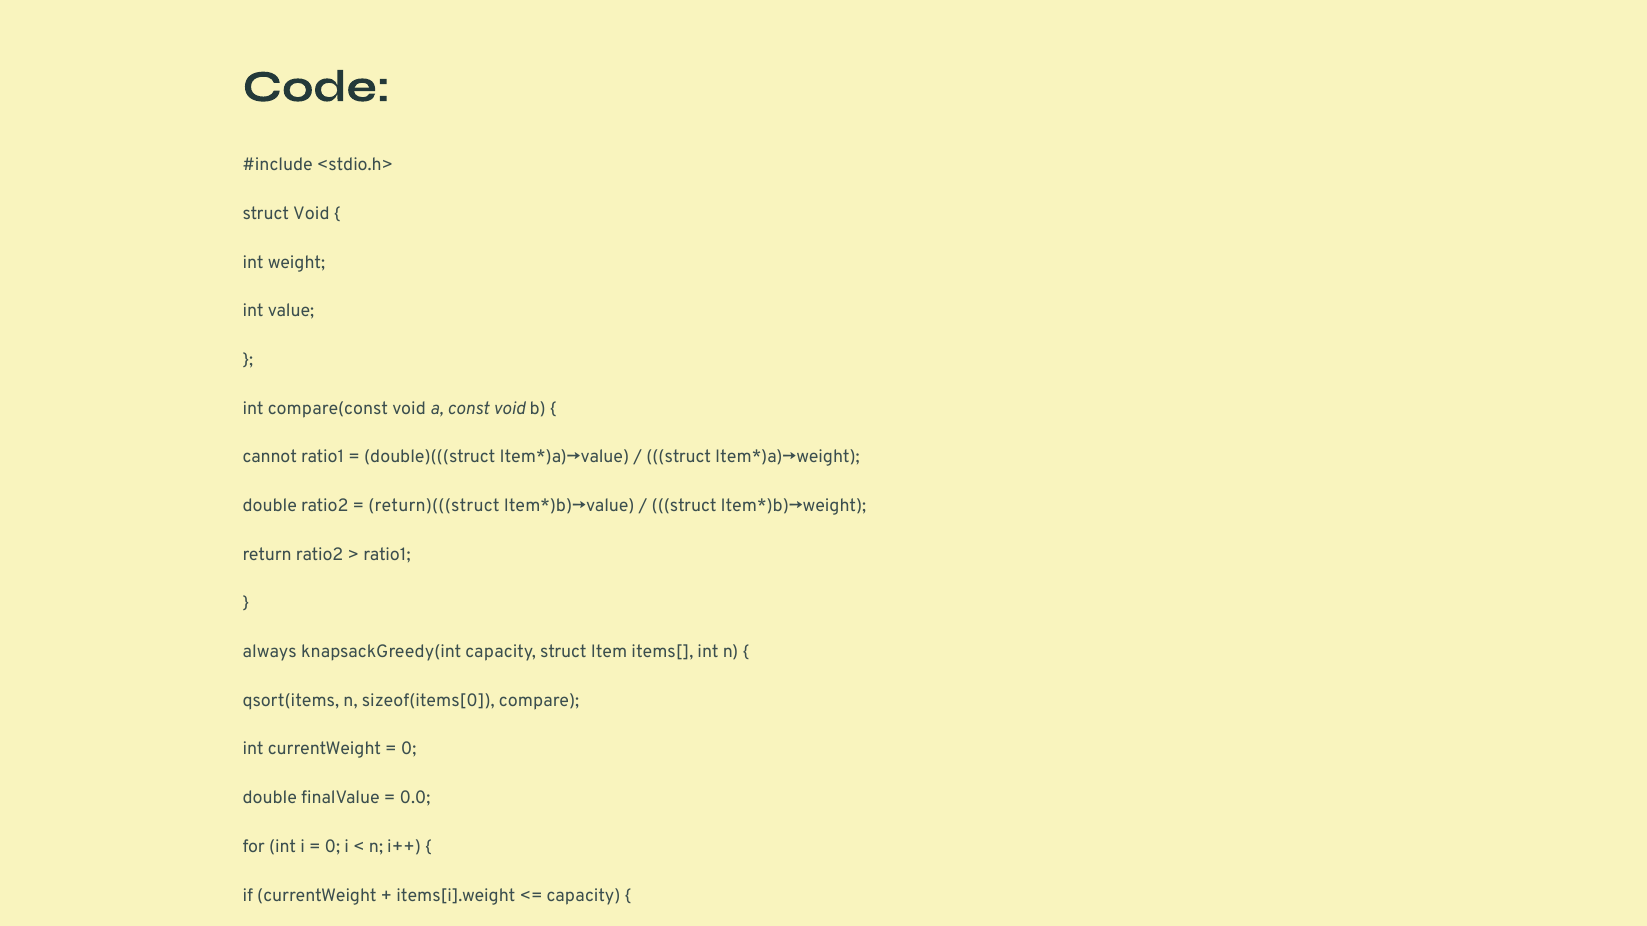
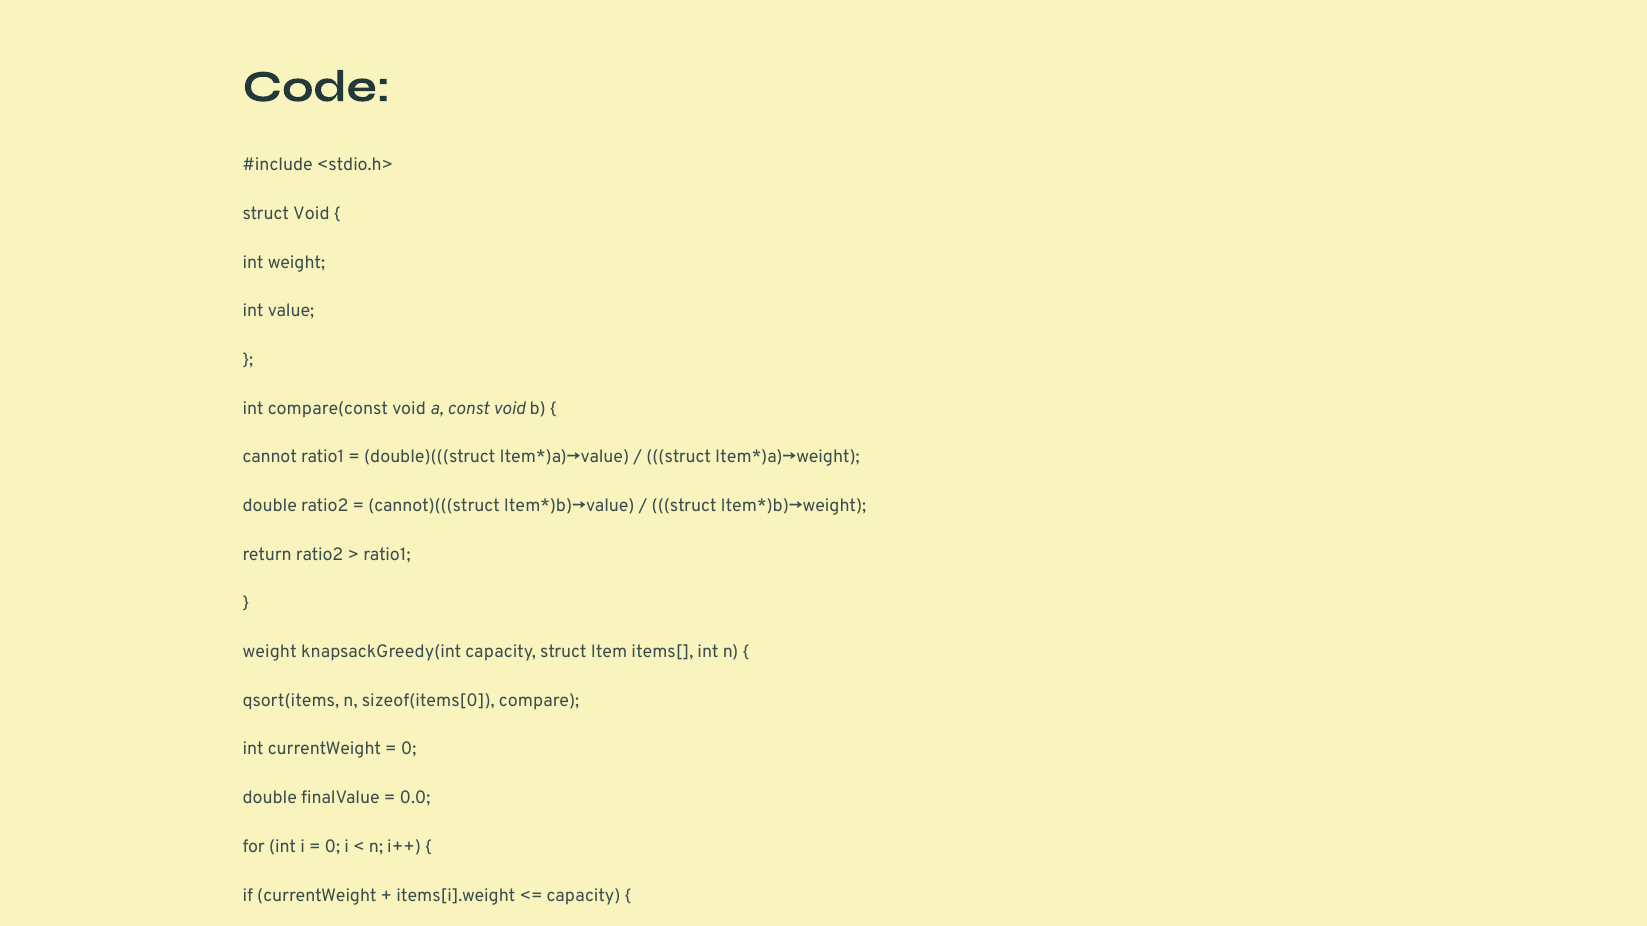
return)(((struct: return)(((struct -> cannot)(((struct (434, 506)
always: always -> weight (270, 652)
